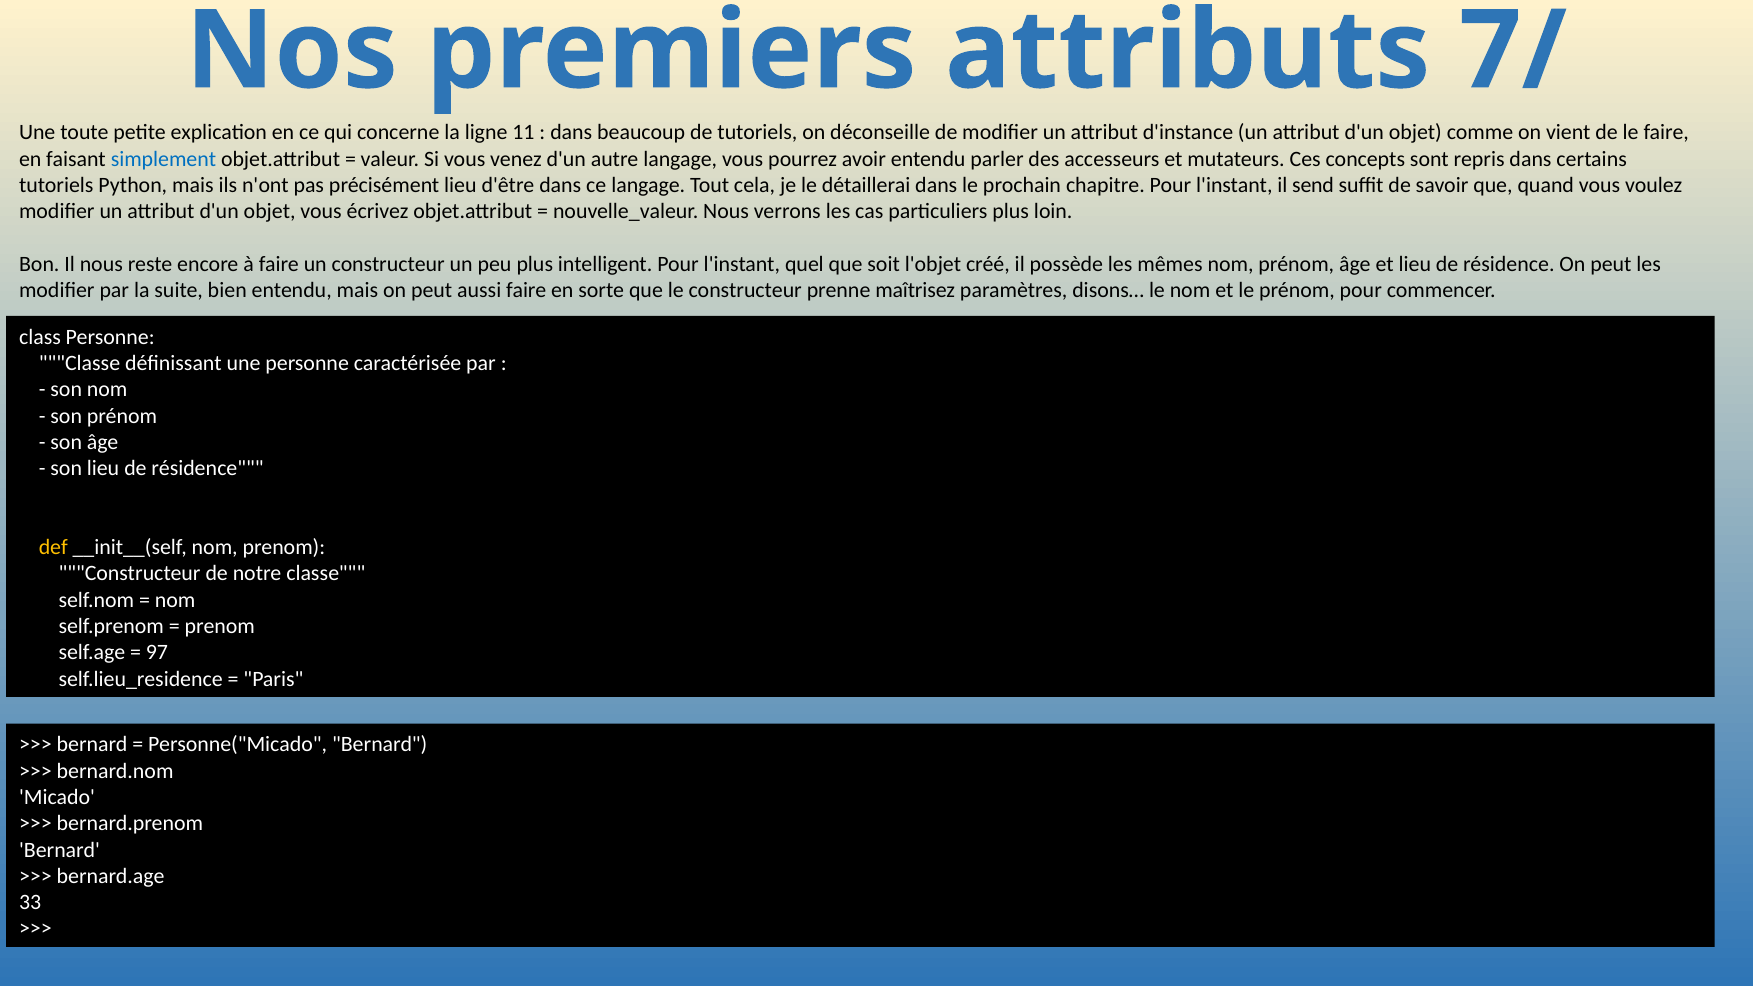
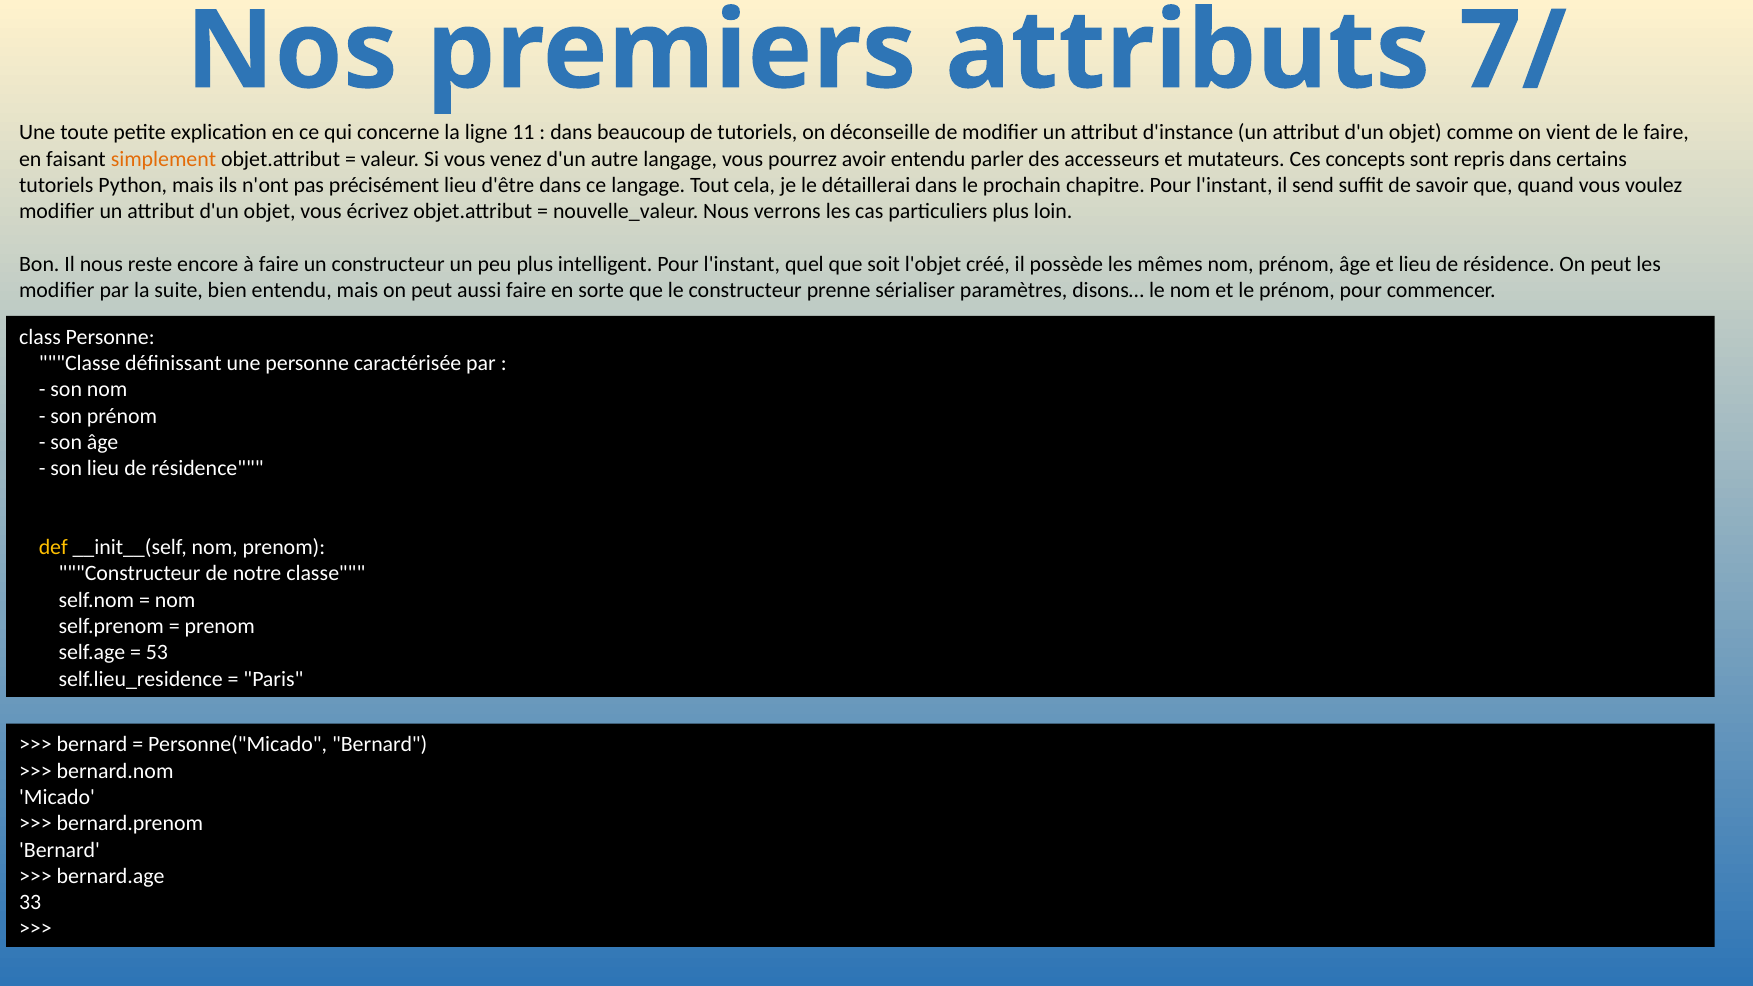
simplement colour: blue -> orange (163, 159)
maîtrisez: maîtrisez -> sérialiser (915, 290)
97: 97 -> 53 (157, 653)
